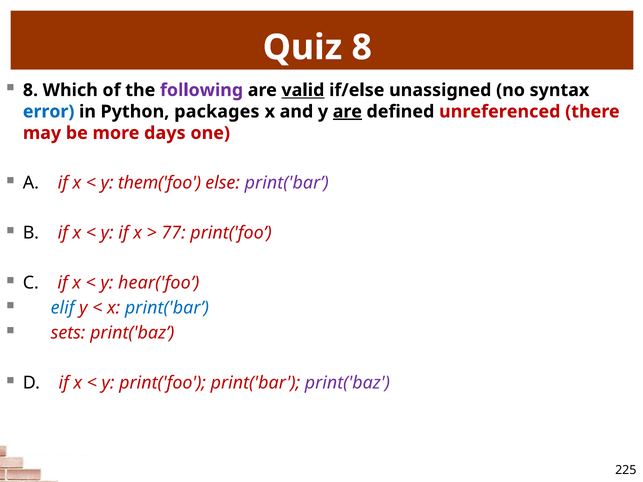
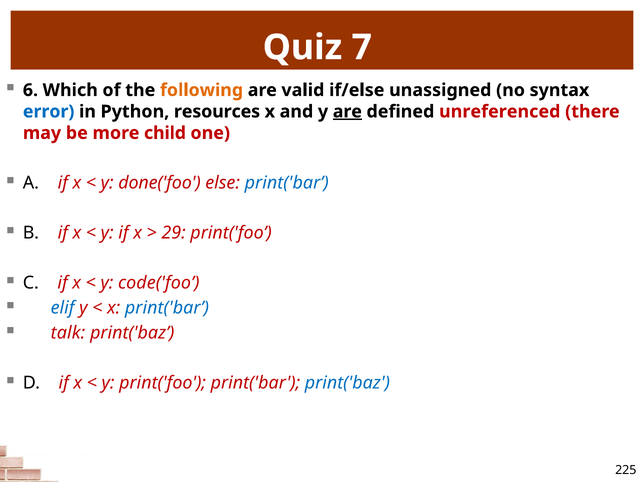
Quiz 8: 8 -> 7 (362, 47)
8: 8 -> 6 (30, 90)
following colour: purple -> orange (202, 90)
valid underline: present -> none (303, 90)
packages: packages -> resources (217, 112)
days: days -> child (165, 133)
them('foo: them('foo -> done('foo (160, 183)
print('bar colour: purple -> blue (287, 183)
77: 77 -> 29 (174, 233)
hear('foo: hear('foo -> code('foo (159, 283)
sets: sets -> talk (68, 333)
print('baz colour: purple -> blue (347, 383)
